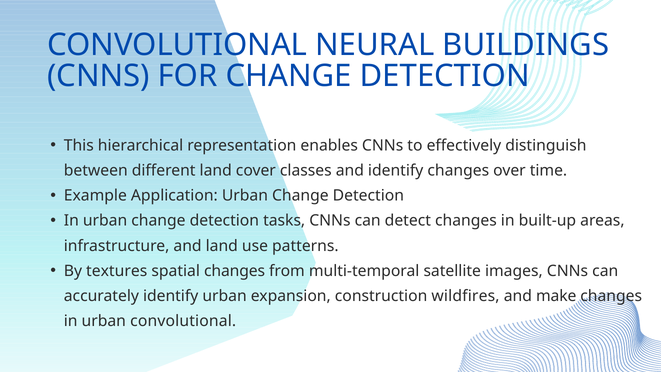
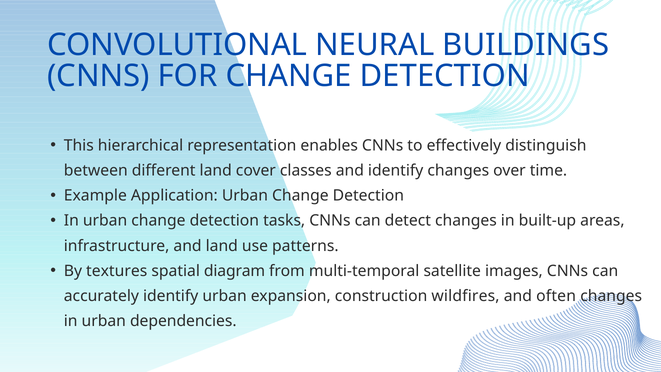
spatial changes: changes -> diagram (235, 271)
make: make -> often (556, 296)
urban convolutional: convolutional -> dependencies (183, 321)
